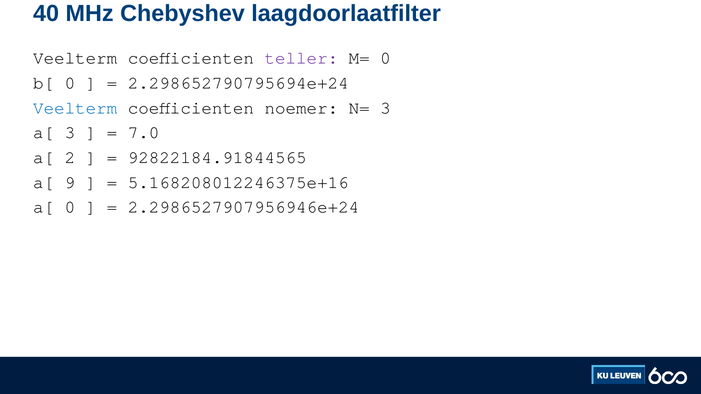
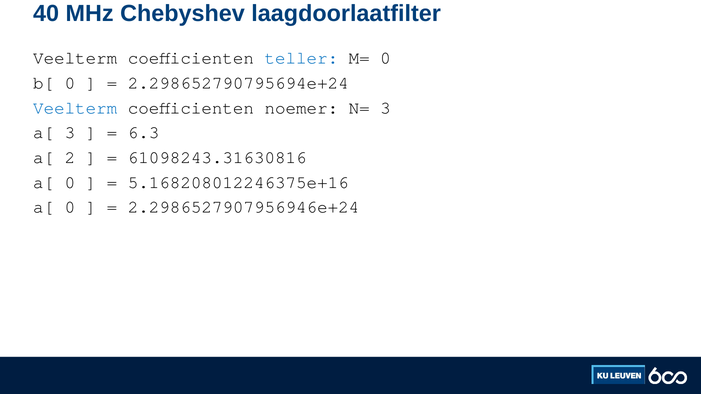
teller colour: purple -> blue (301, 58)
7.0: 7.0 -> 6.3 (144, 133)
92822184.91844565: 92822184.91844565 -> 61098243.31630816 (217, 158)
9: 9 -> 0 (70, 182)
